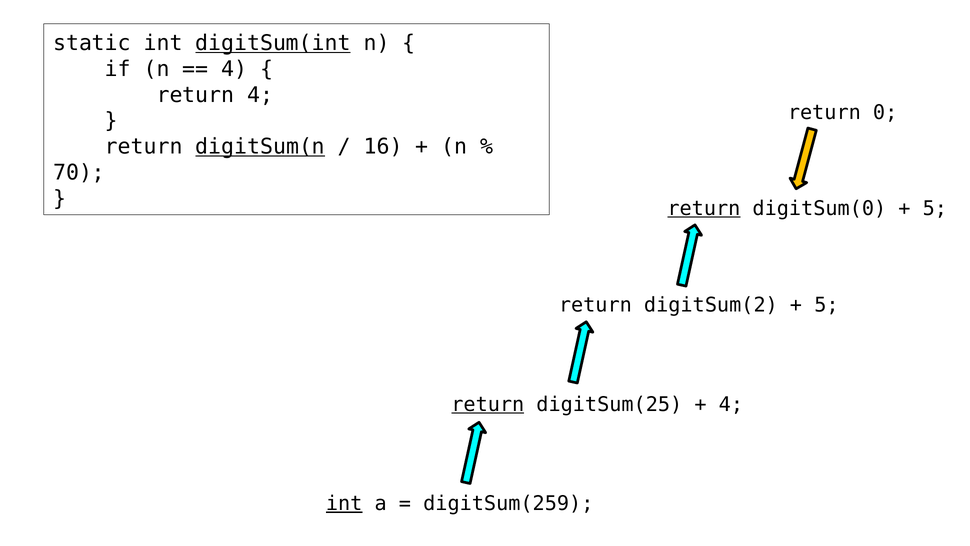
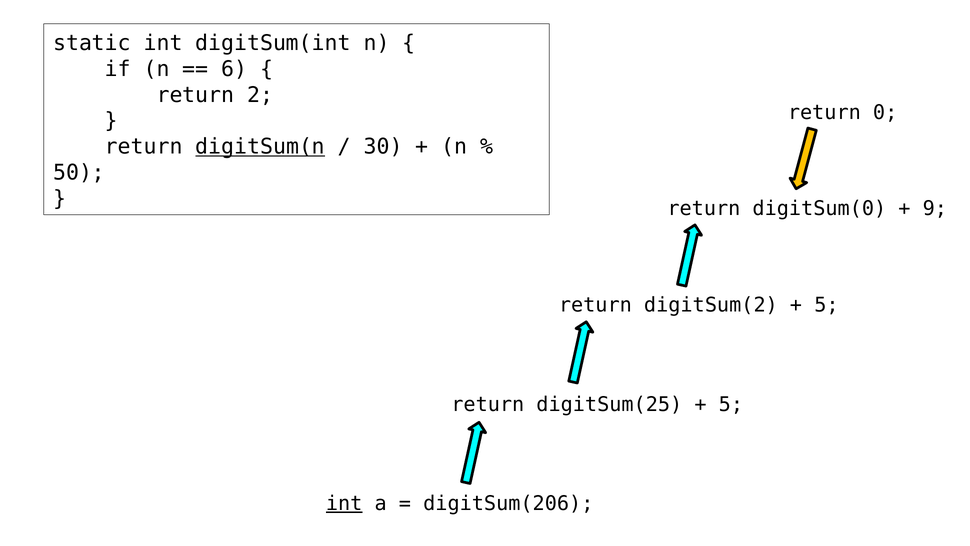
digitSum(int underline: present -> none (273, 43)
4: 4 -> 6 (234, 69)
return 4: 4 -> 2 (260, 95)
16: 16 -> 30 (383, 147)
70: 70 -> 50 (79, 172)
return underline: present -> none (704, 208)
5: 5 -> 9 (935, 208)
return underline: present -> none (488, 404)
4: 4 -> 5 (731, 404)
digitSum(259: digitSum(259 -> digitSum(206 (508, 503)
